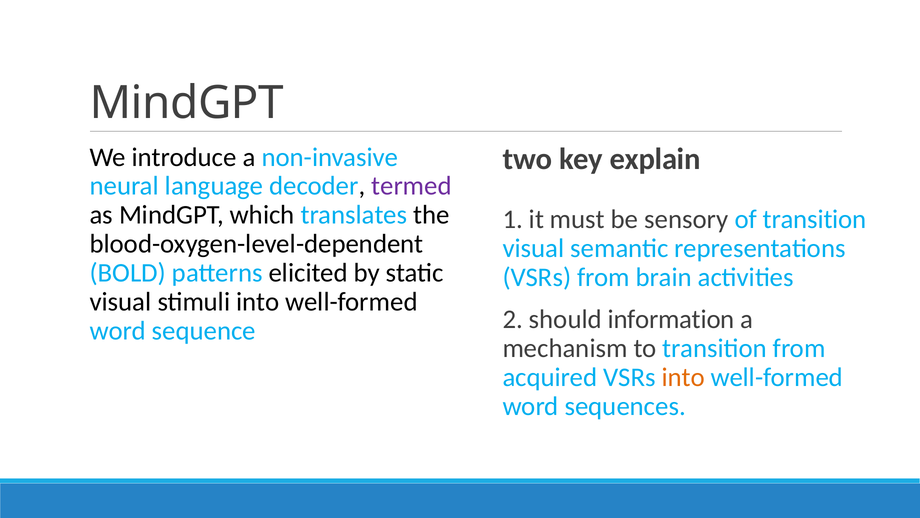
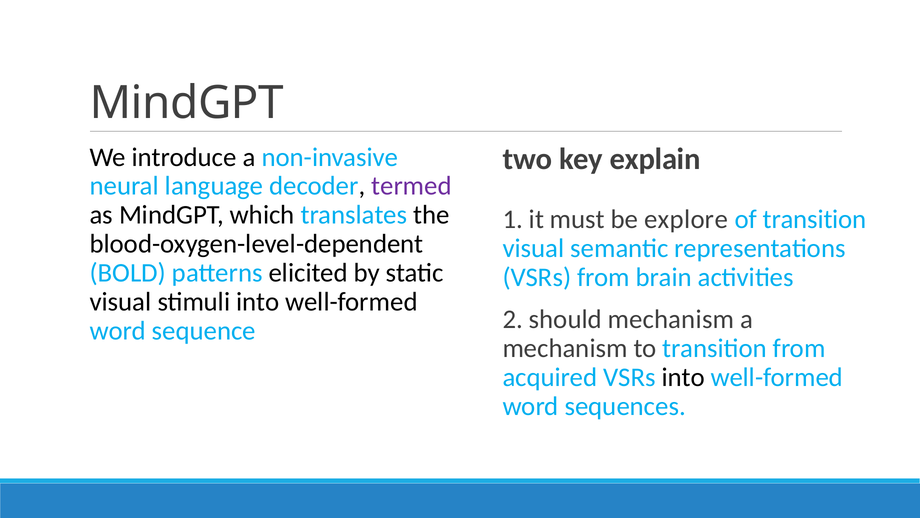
sensory: sensory -> explore (686, 219)
should information: information -> mechanism (671, 319)
into colour: orange -> black (683, 377)
